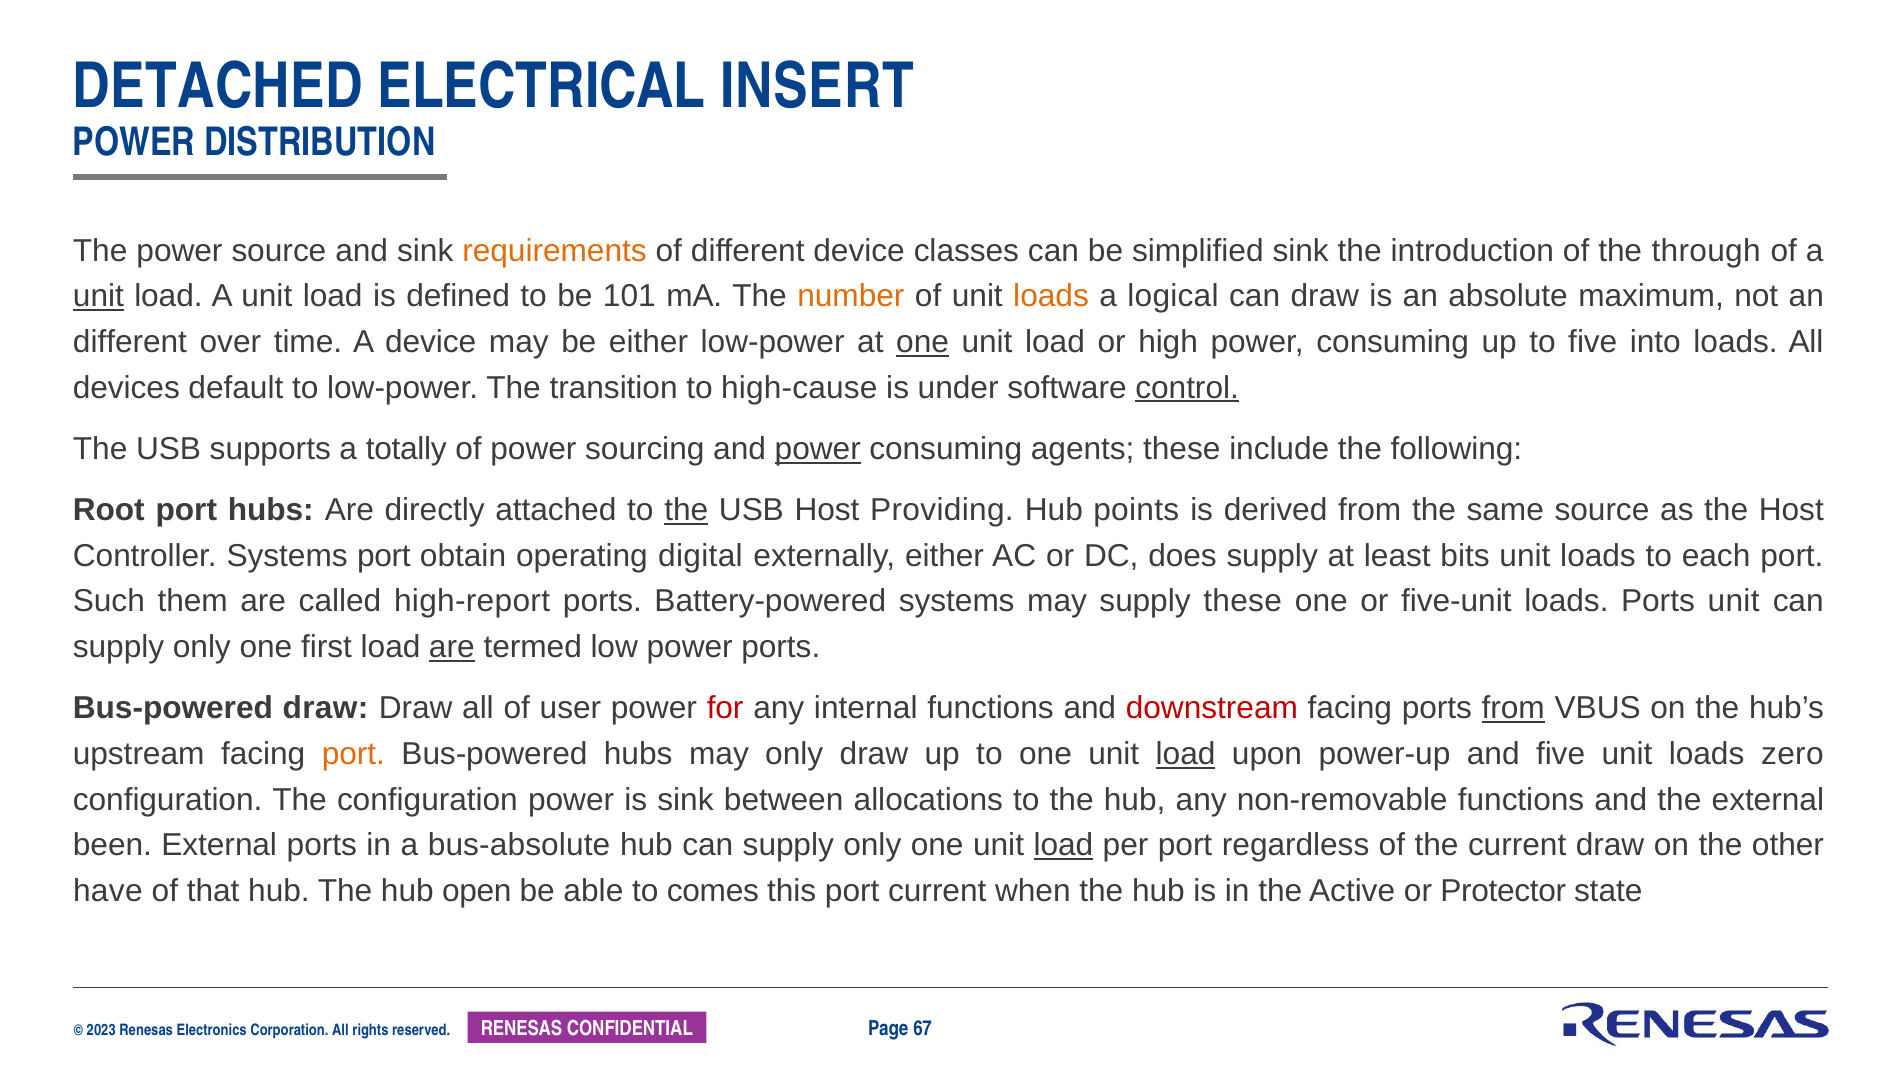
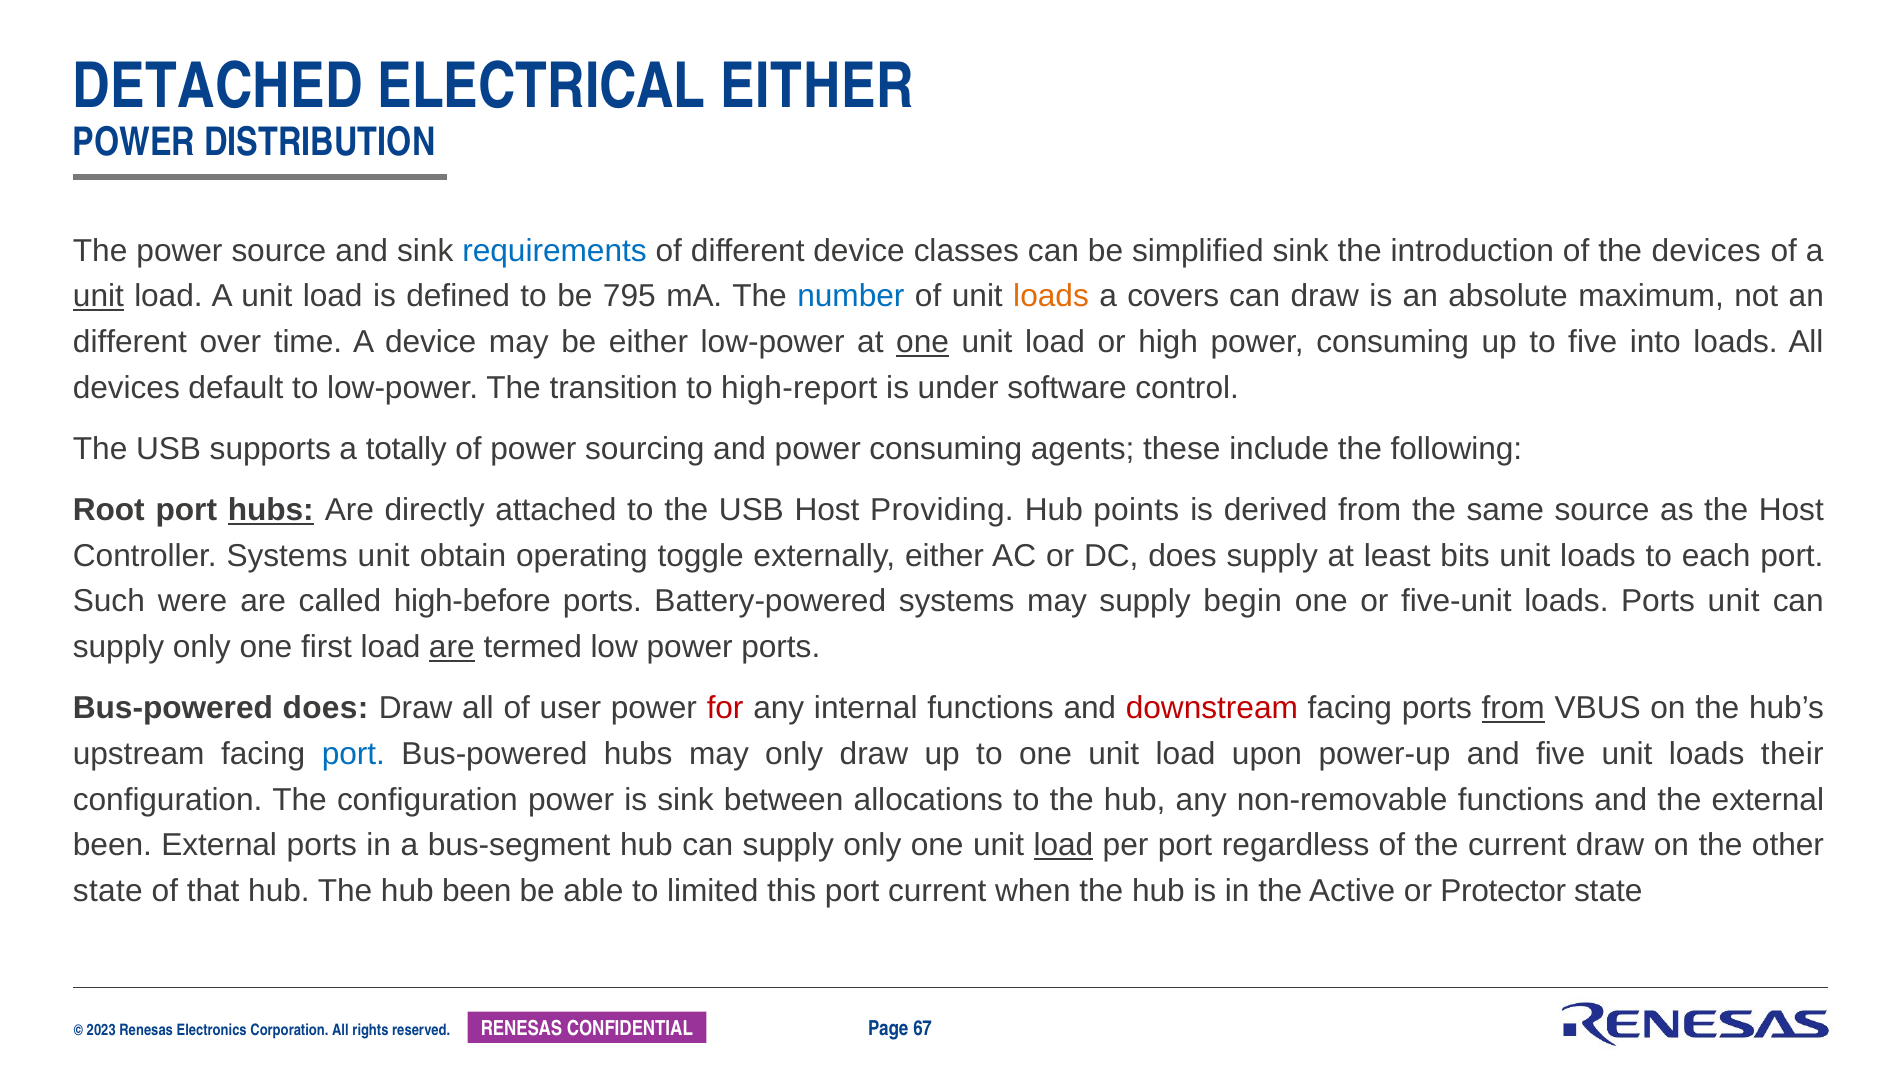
ELECTRICAL INSERT: INSERT -> EITHER (817, 87)
requirements colour: orange -> blue (554, 251)
the through: through -> devices (1706, 251)
101: 101 -> 795 (629, 297)
number colour: orange -> blue (851, 297)
logical: logical -> covers (1173, 297)
high-cause: high-cause -> high-report (799, 388)
control underline: present -> none (1187, 388)
power underline: present -> none (818, 449)
hubs underline: none -> present (271, 511)
the underline: present -> none (686, 511)
Systems port: port -> unit (384, 556)
digital: digital -> toggle (701, 556)
them: them -> were (193, 602)
high-report: high-report -> high-before (472, 602)
supply these: these -> begin (1243, 602)
Bus-powered draw: draw -> does (326, 709)
port colour: orange -> blue (353, 754)
load underline: present -> none (1186, 754)
zero: zero -> their (1792, 754)
bus-absolute: bus-absolute -> bus-segment (519, 845)
have: have -> state (108, 891)
hub open: open -> been (477, 891)
comes: comes -> limited (713, 891)
